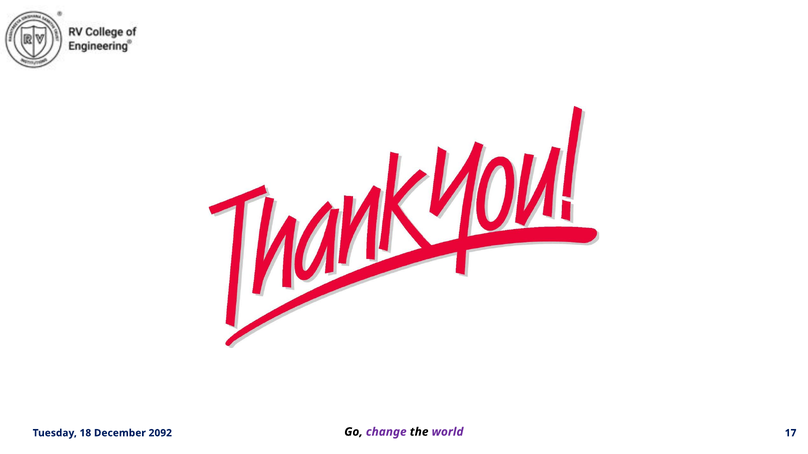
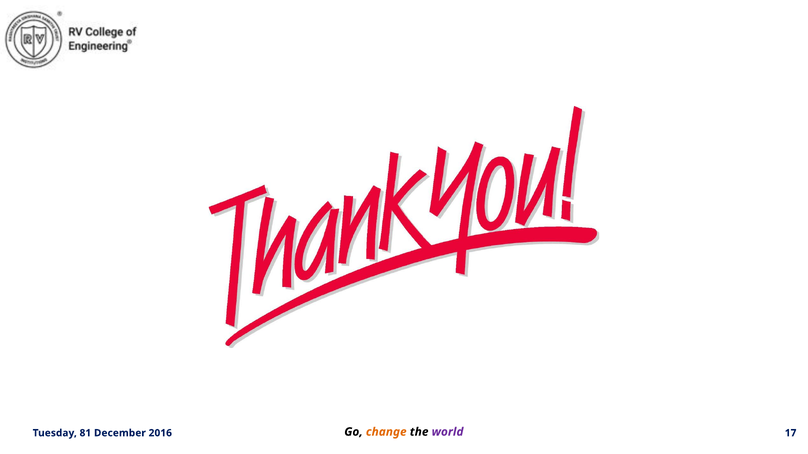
change colour: purple -> orange (386, 432)
18: 18 -> 81 (85, 433)
2092: 2092 -> 2016 (160, 433)
